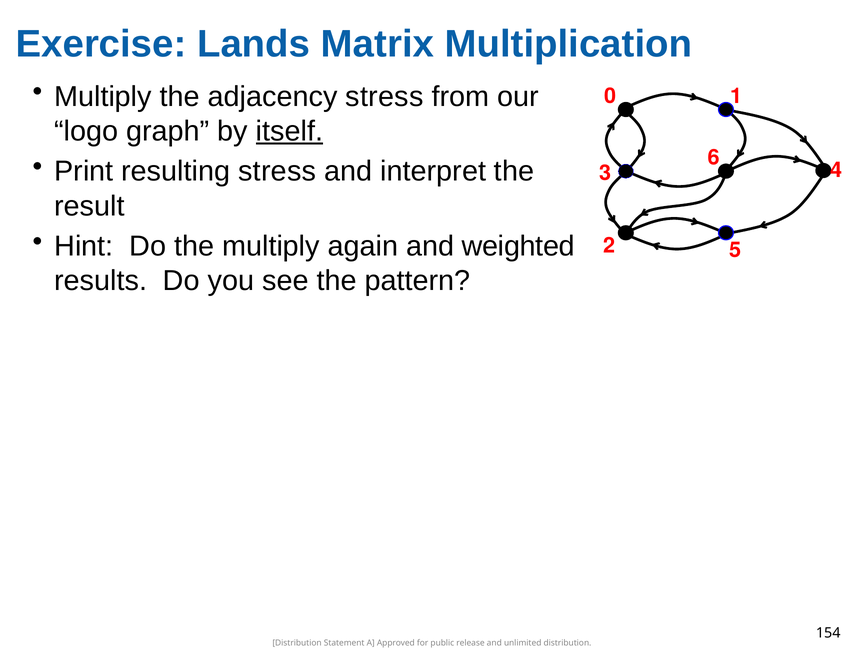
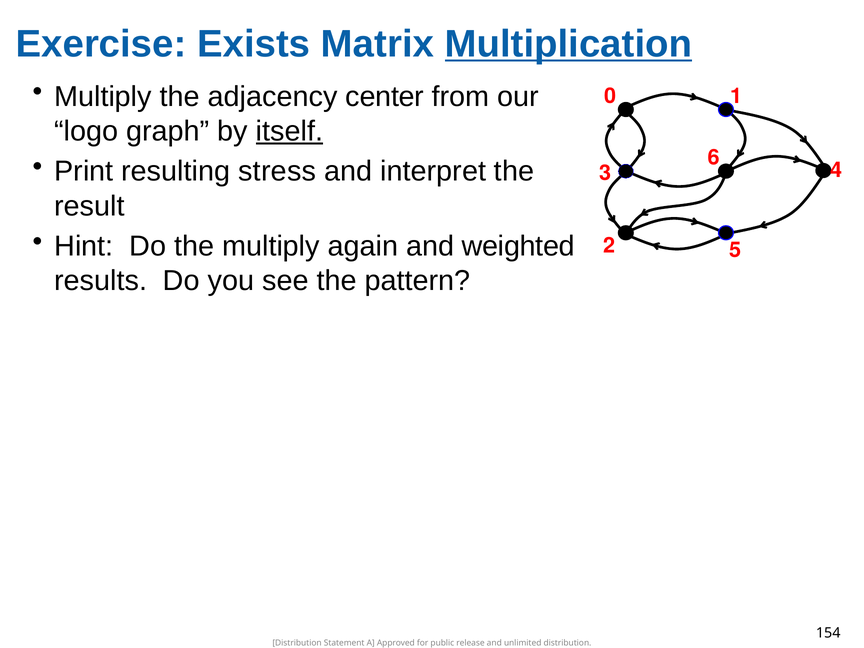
Lands: Lands -> Exists (254, 44)
Multiplication underline: none -> present (568, 44)
adjacency stress: stress -> center (385, 97)
